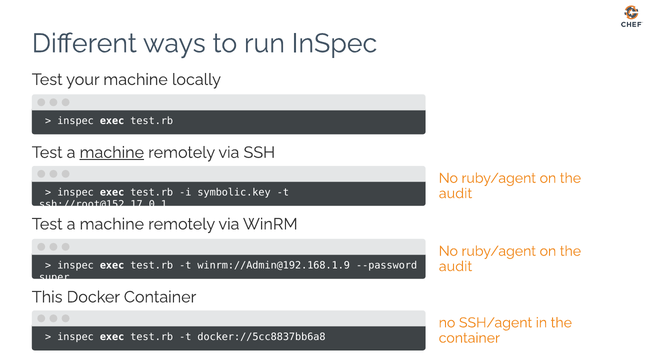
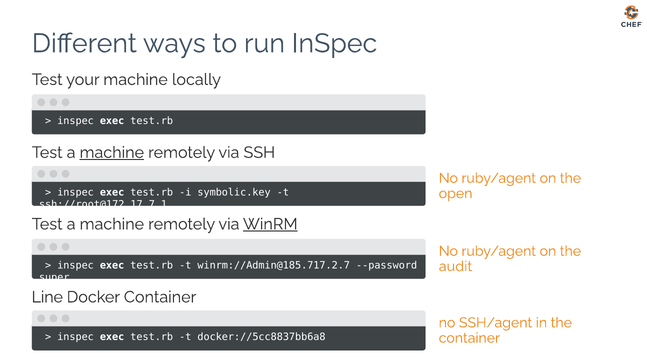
audit: audit -> open (456, 193)
ssh://root@152.17.0.1: ssh://root@152.17.0.1 -> ssh://root@172.17.7.1 (103, 205)
WinRM underline: none -> present (270, 224)
winrm://Admin@192.168.1.9: winrm://Admin@192.168.1.9 -> winrm://Admin@185.717.2.7 (274, 265)
This: This -> Line (47, 297)
